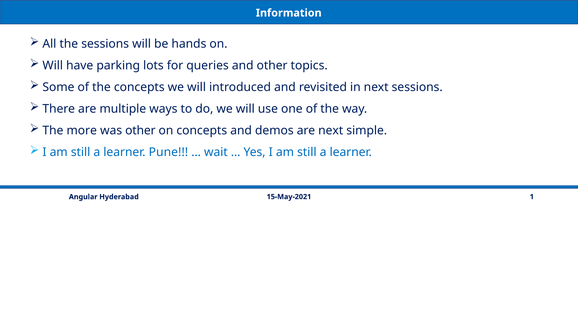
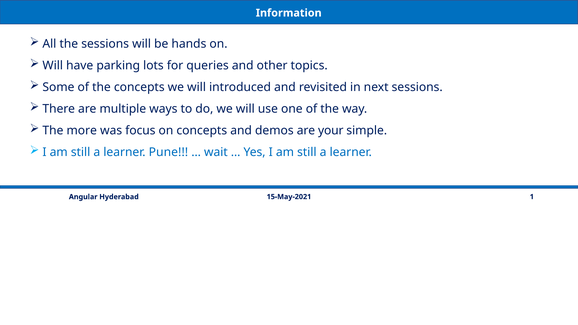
was other: other -> focus (140, 131)
are next: next -> your (331, 131)
